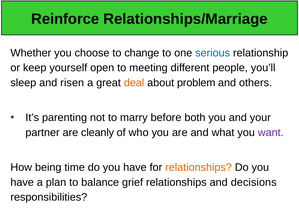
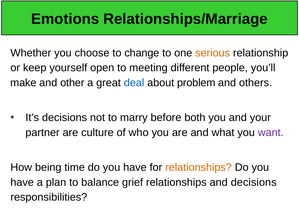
Reinforce: Reinforce -> Emotions (65, 19)
serious colour: blue -> orange (213, 53)
sleep: sleep -> make (23, 83)
risen: risen -> other (72, 83)
deal colour: orange -> blue (134, 83)
It’s parenting: parenting -> decisions (65, 118)
cleanly: cleanly -> culture (98, 133)
